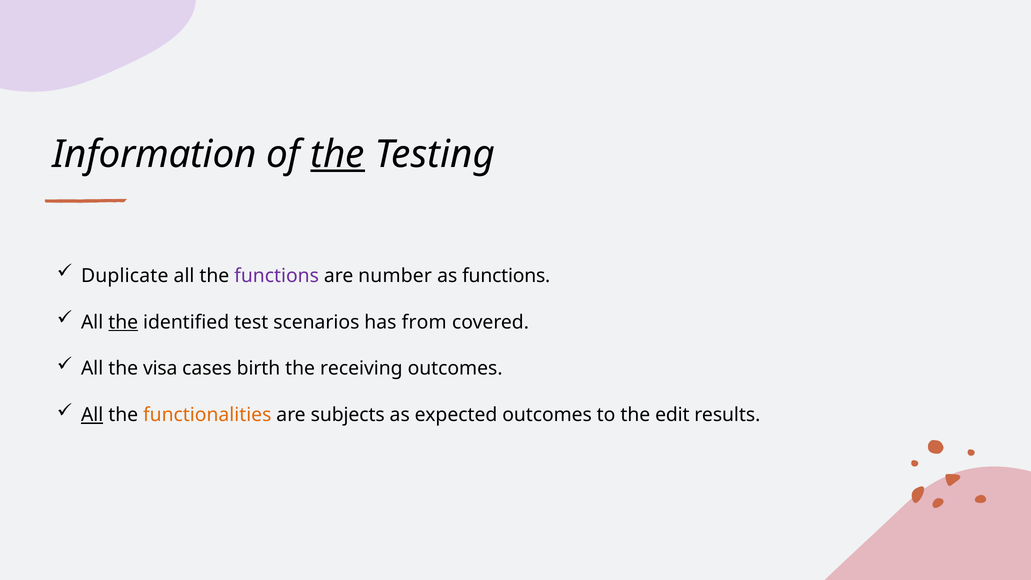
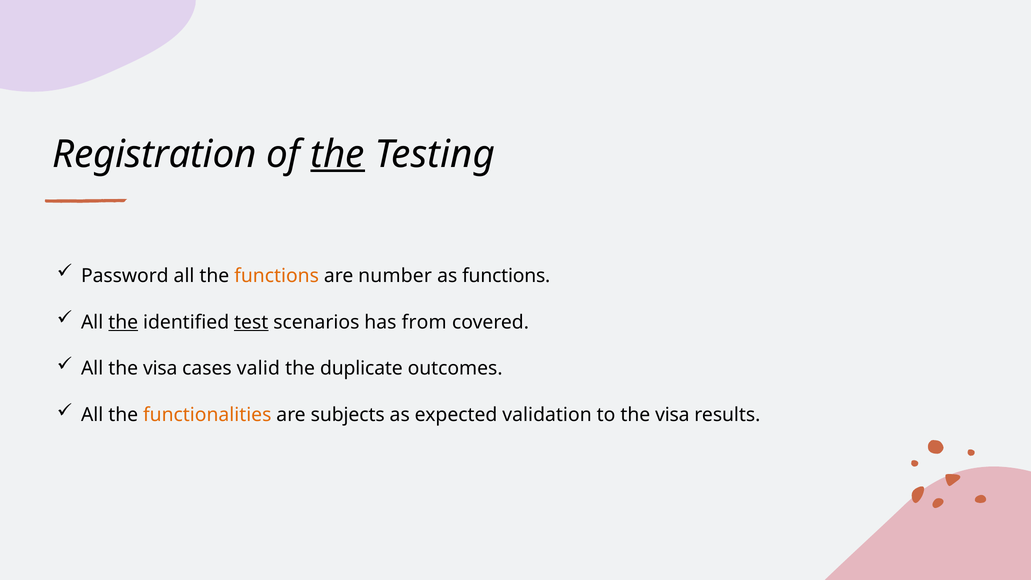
Information: Information -> Registration (154, 154)
Duplicate: Duplicate -> Password (125, 276)
functions colour: purple -> orange (277, 276)
test underline: none -> present (251, 322)
birth: birth -> valid (258, 368)
receiving: receiving -> duplicate (361, 368)
All underline: present -> none (92, 415)
expected outcomes: outcomes -> validation (547, 415)
to the edit: edit -> visa (672, 415)
